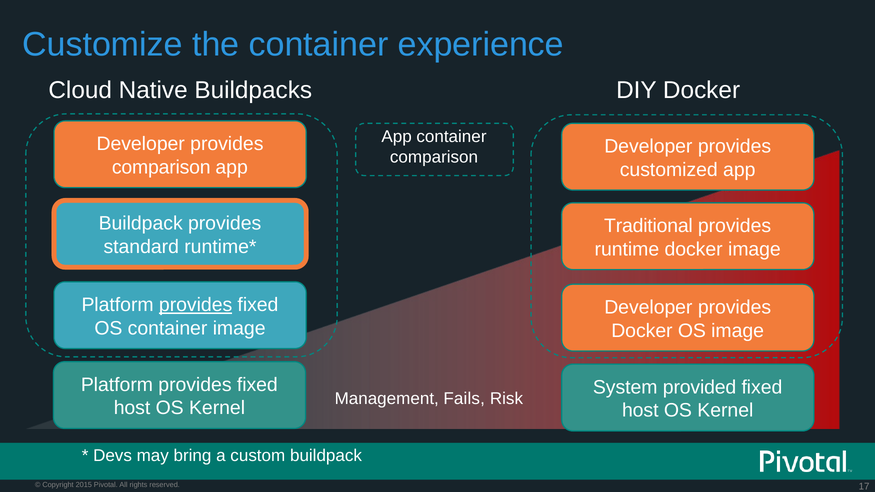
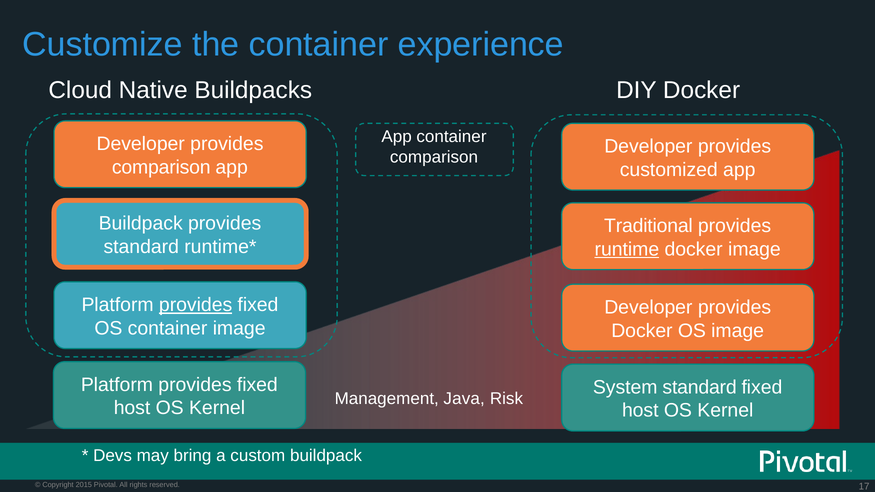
runtime underline: none -> present (627, 249)
System provided: provided -> standard (700, 387)
Fails: Fails -> Java (464, 399)
